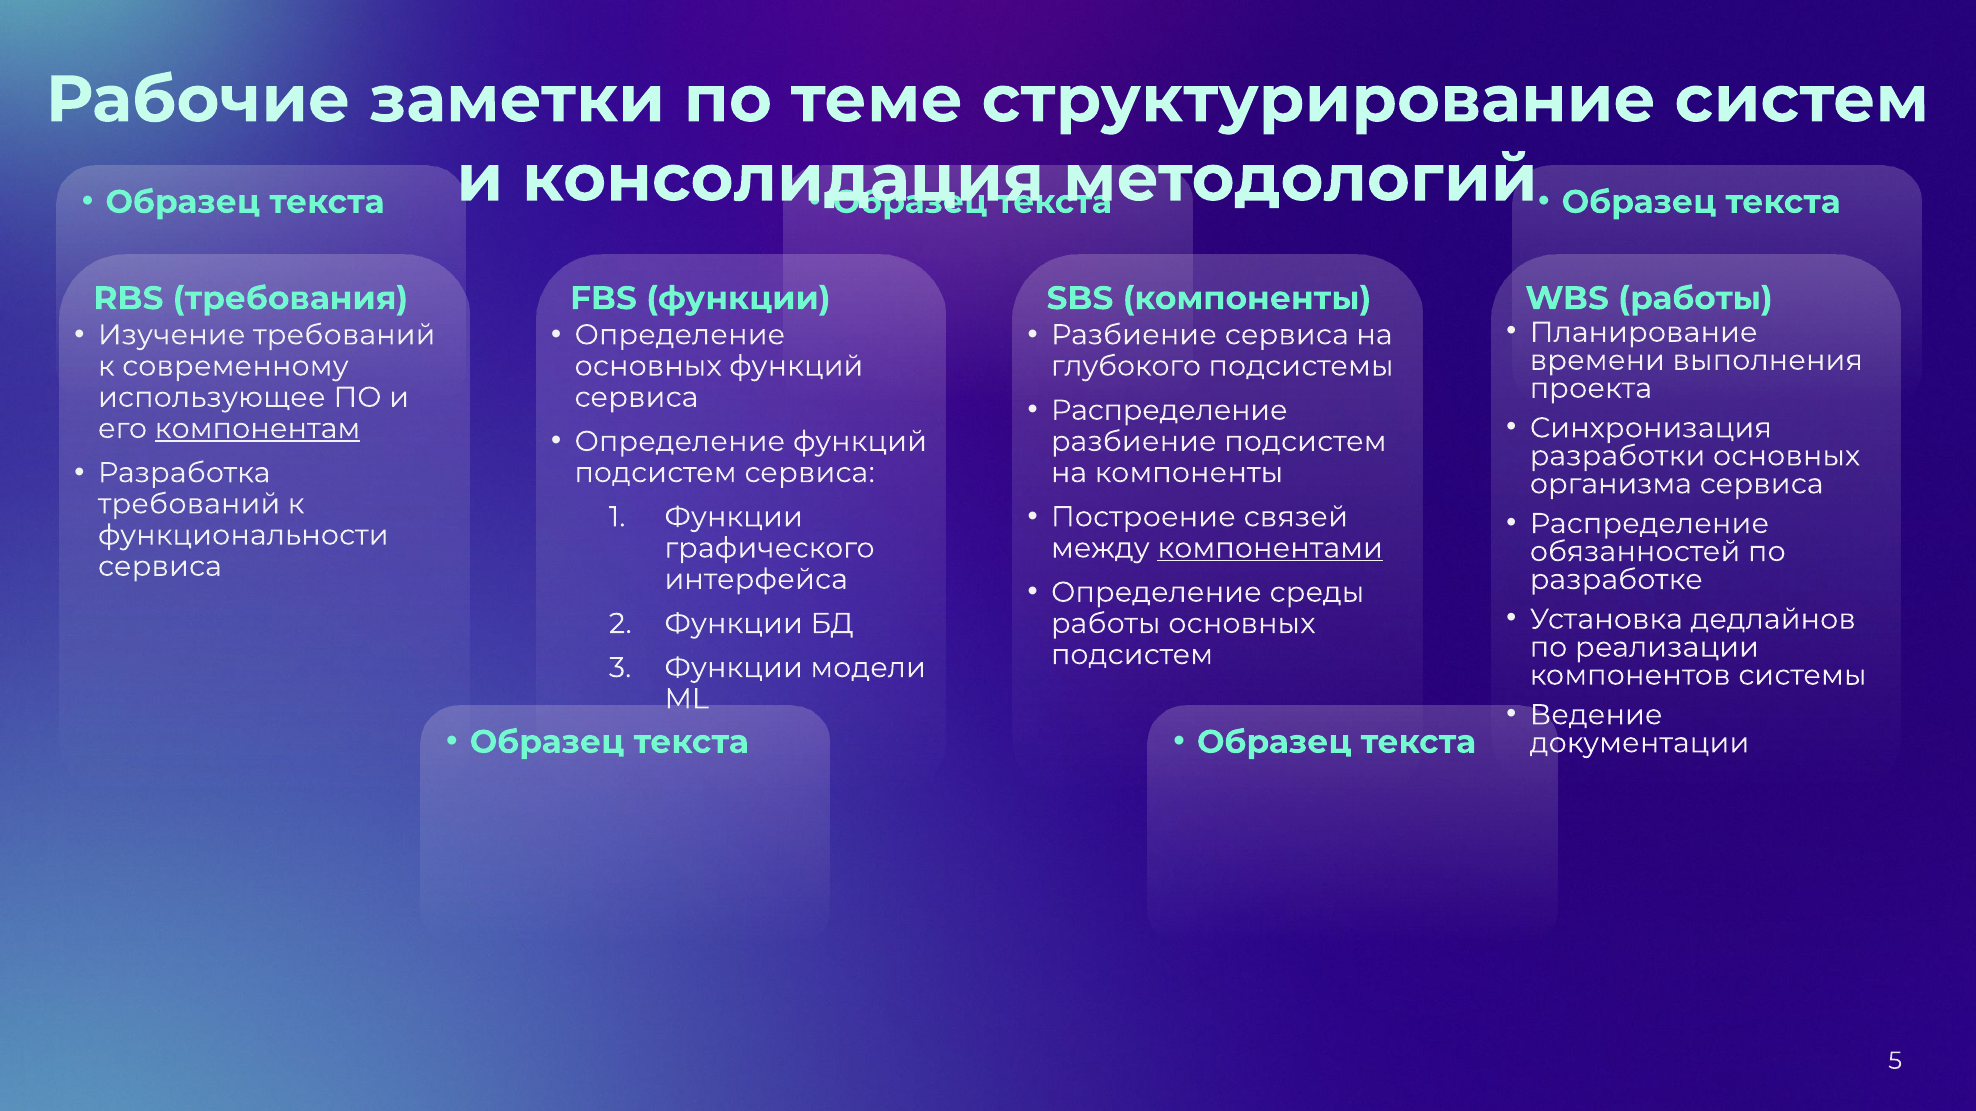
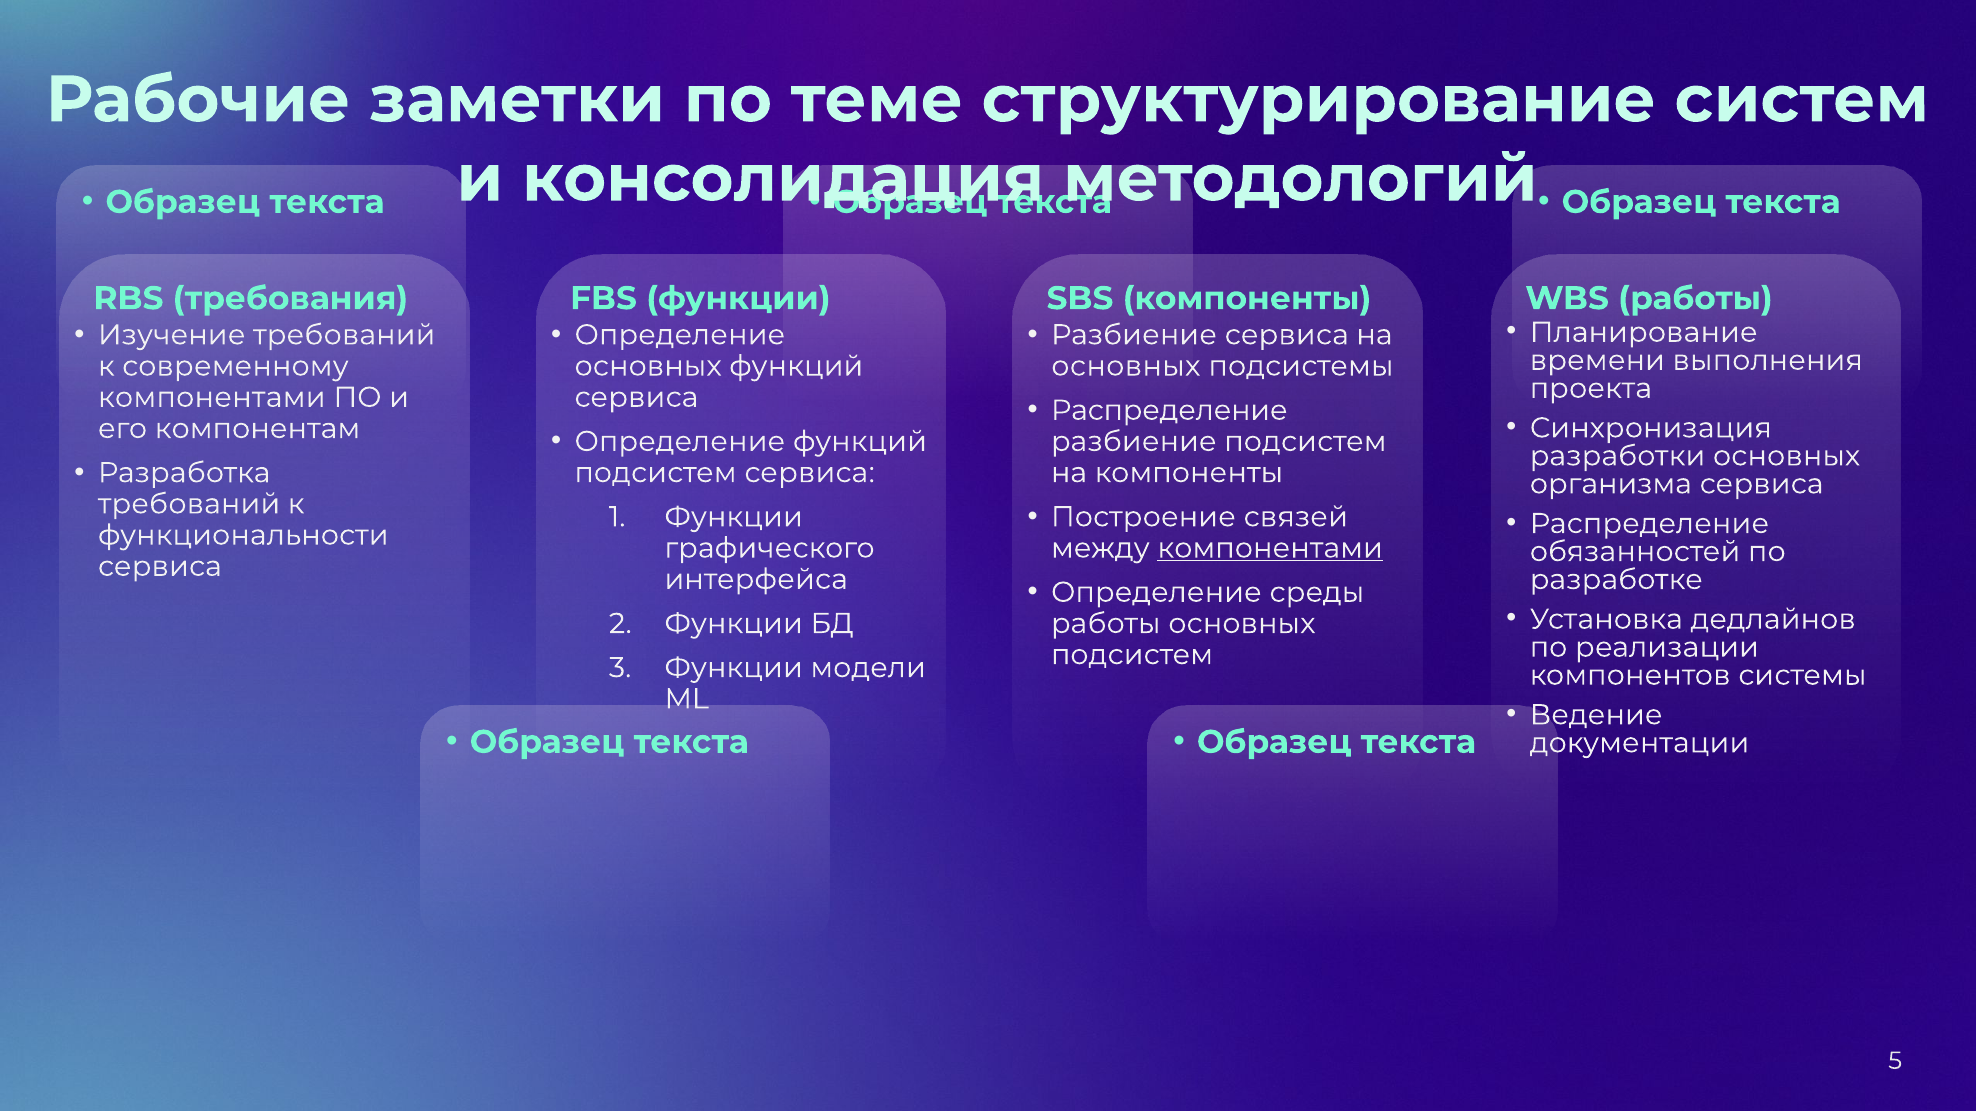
глубокого: глубокого -> основных (1126, 366)
использующее: использующее -> компонентами (212, 398)
компонентам underline: present -> none (257, 429)
